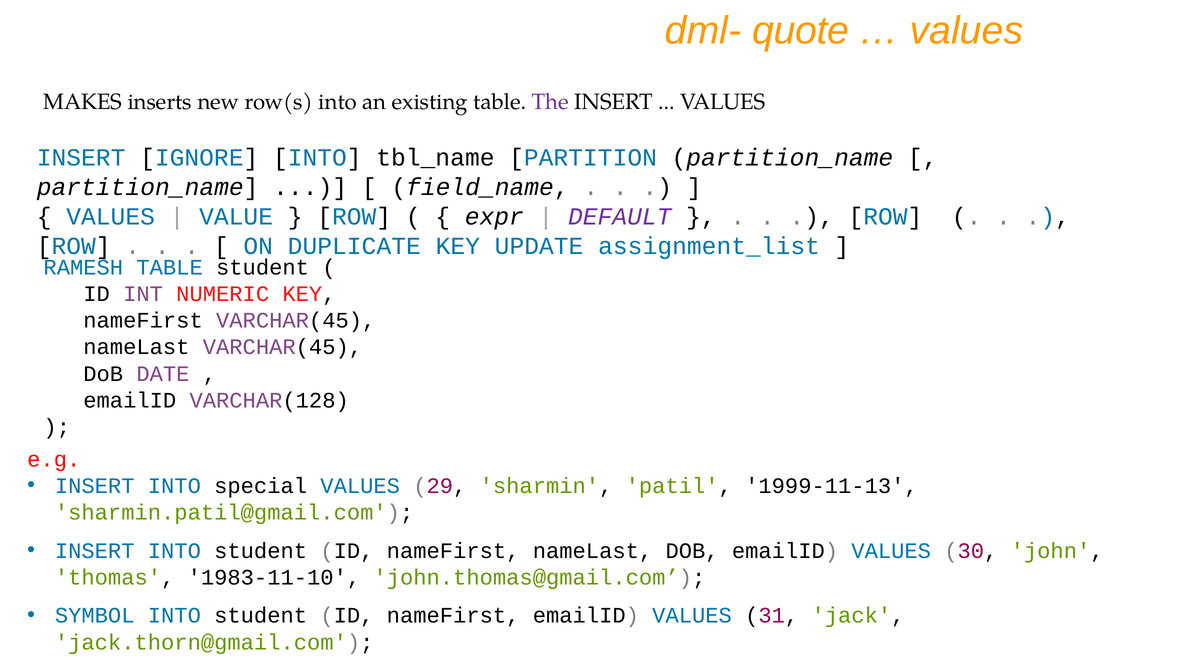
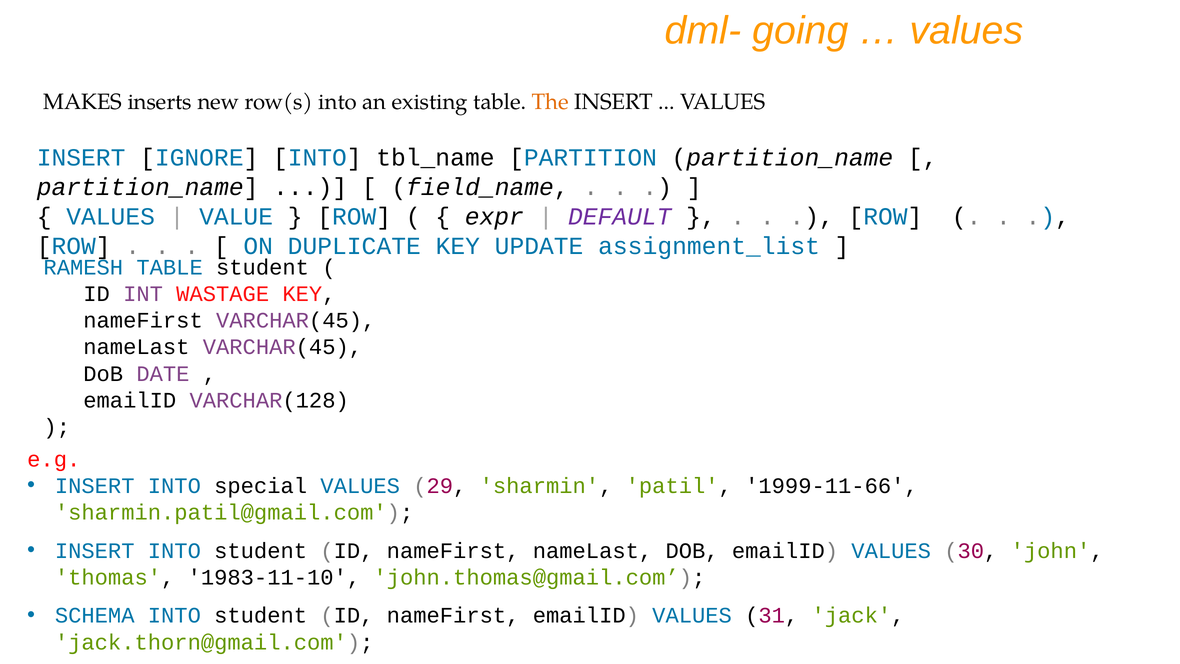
quote: quote -> going (800, 31)
The colour: purple -> orange (550, 102)
NUMERIC: NUMERIC -> WASTAGE (223, 294)
1999-11-13: 1999-11-13 -> 1999-11-66 (831, 486)
SYMBOL: SYMBOL -> SCHEMA (95, 615)
